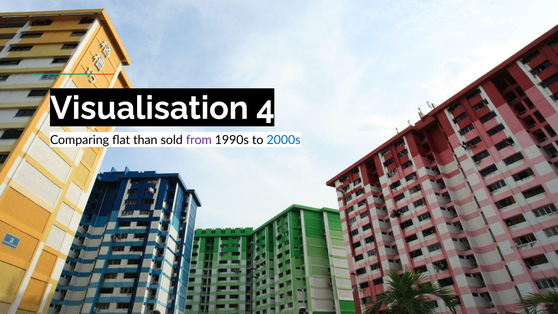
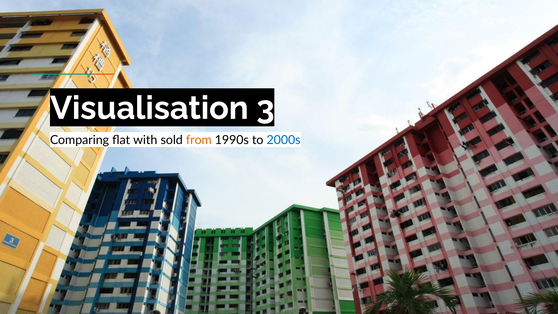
4: 4 -> 3 (265, 108)
than: than -> with (145, 140)
from colour: purple -> orange (199, 140)
